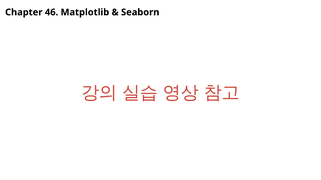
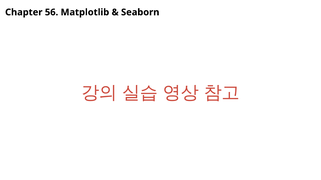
46: 46 -> 56 (52, 12)
